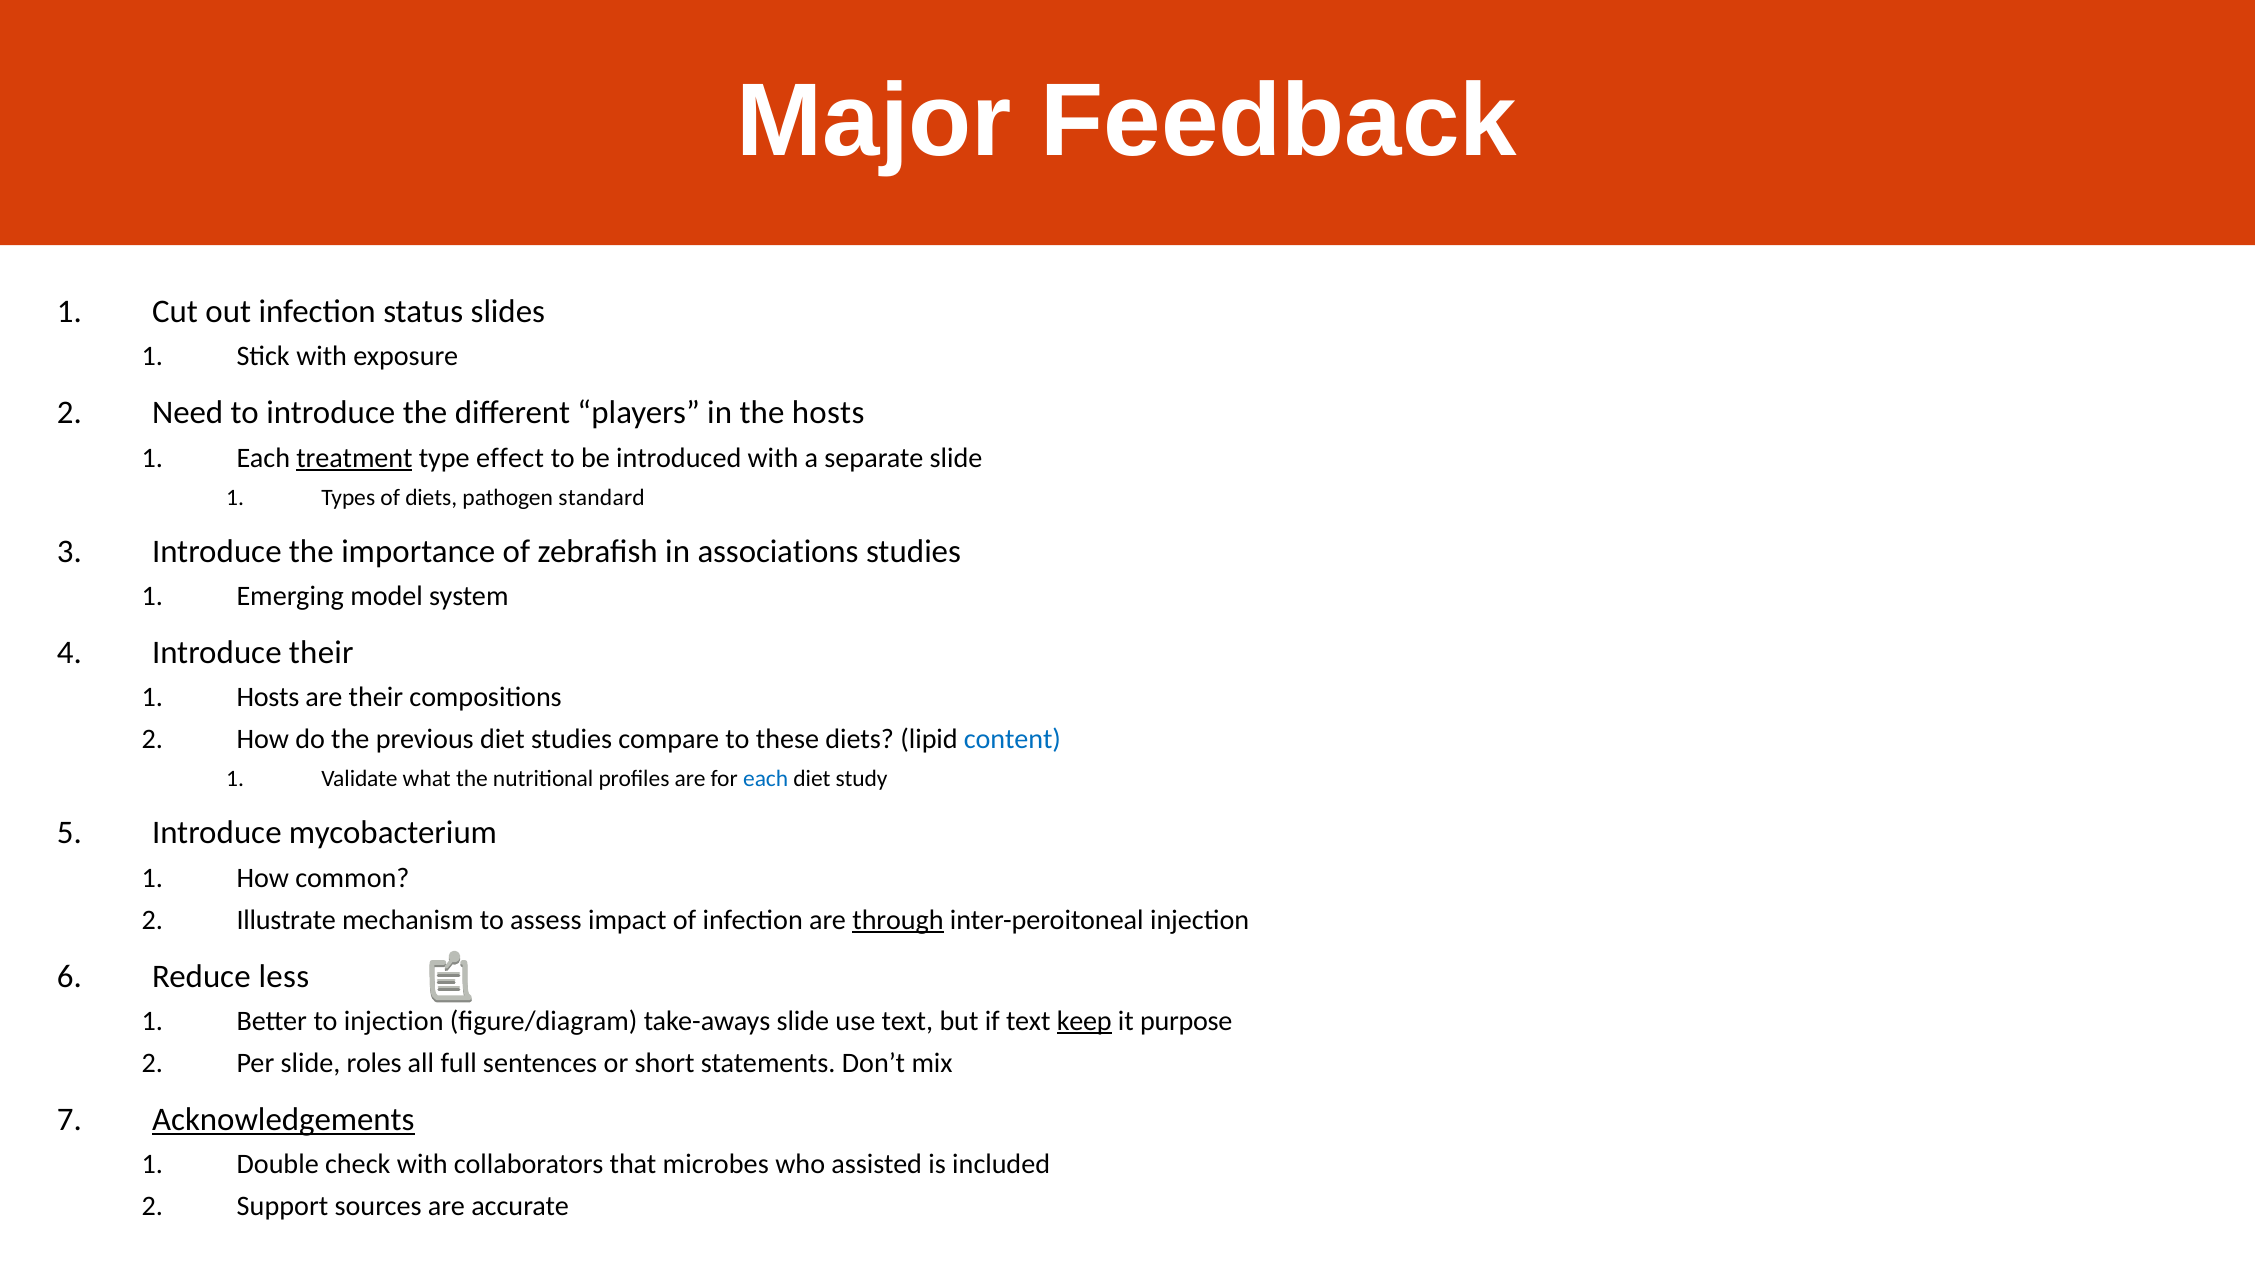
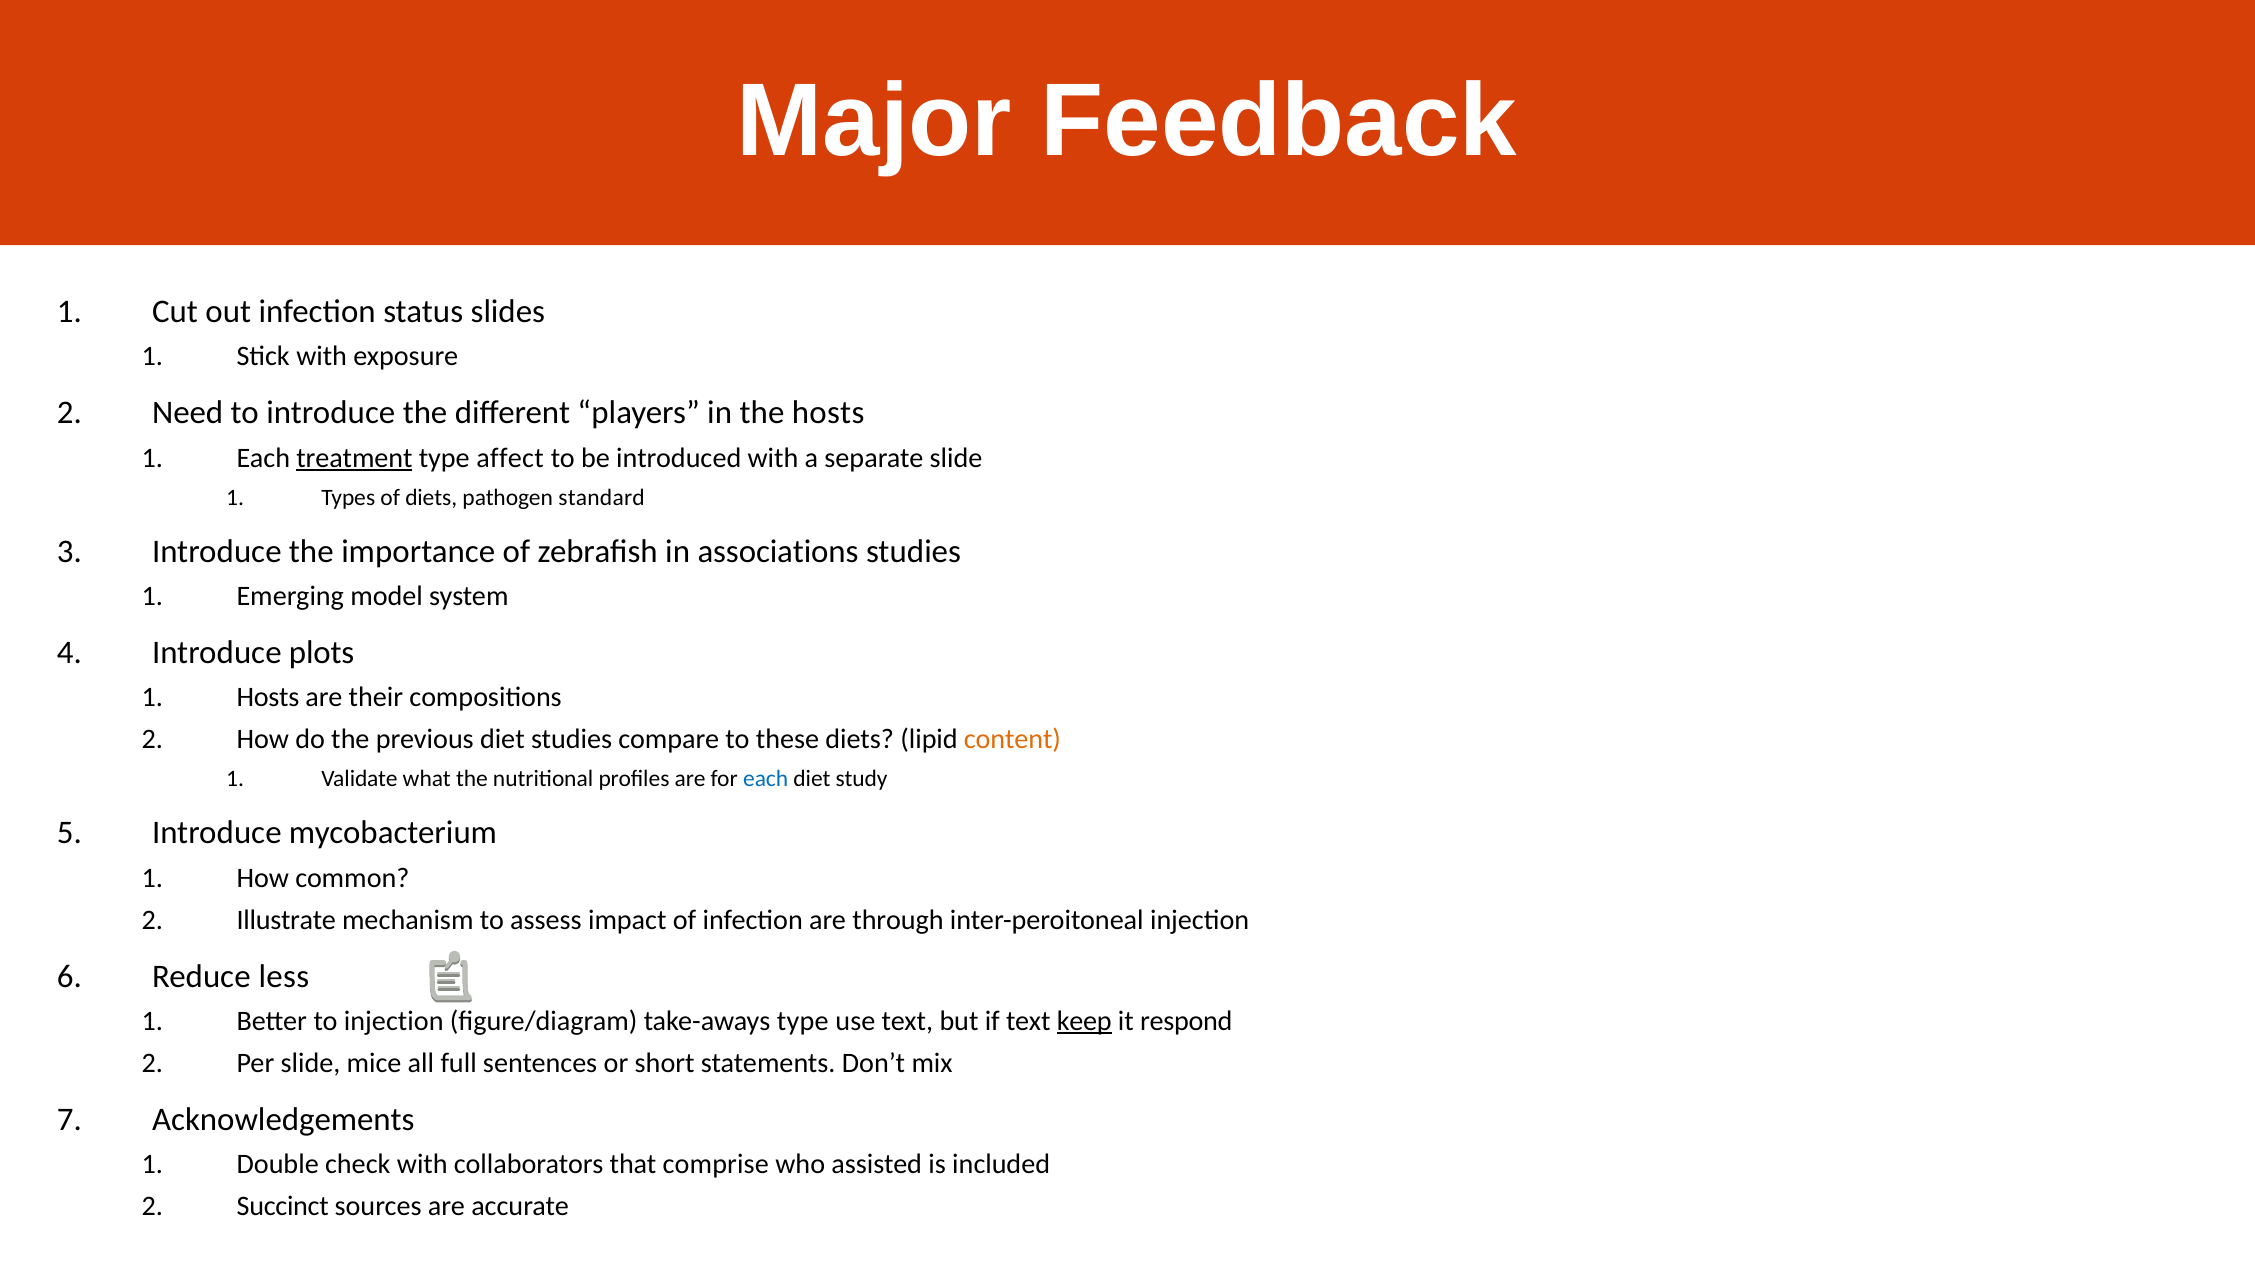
effect: effect -> affect (510, 458)
Introduce their: their -> plots (322, 653)
content colour: blue -> orange (1012, 740)
through underline: present -> none (898, 920)
take-aways slide: slide -> type (803, 1021)
purpose: purpose -> respond (1186, 1021)
roles: roles -> mice (374, 1064)
Acknowledgements underline: present -> none (283, 1120)
microbes: microbes -> comprise (716, 1165)
Support: Support -> Succinct (283, 1207)
